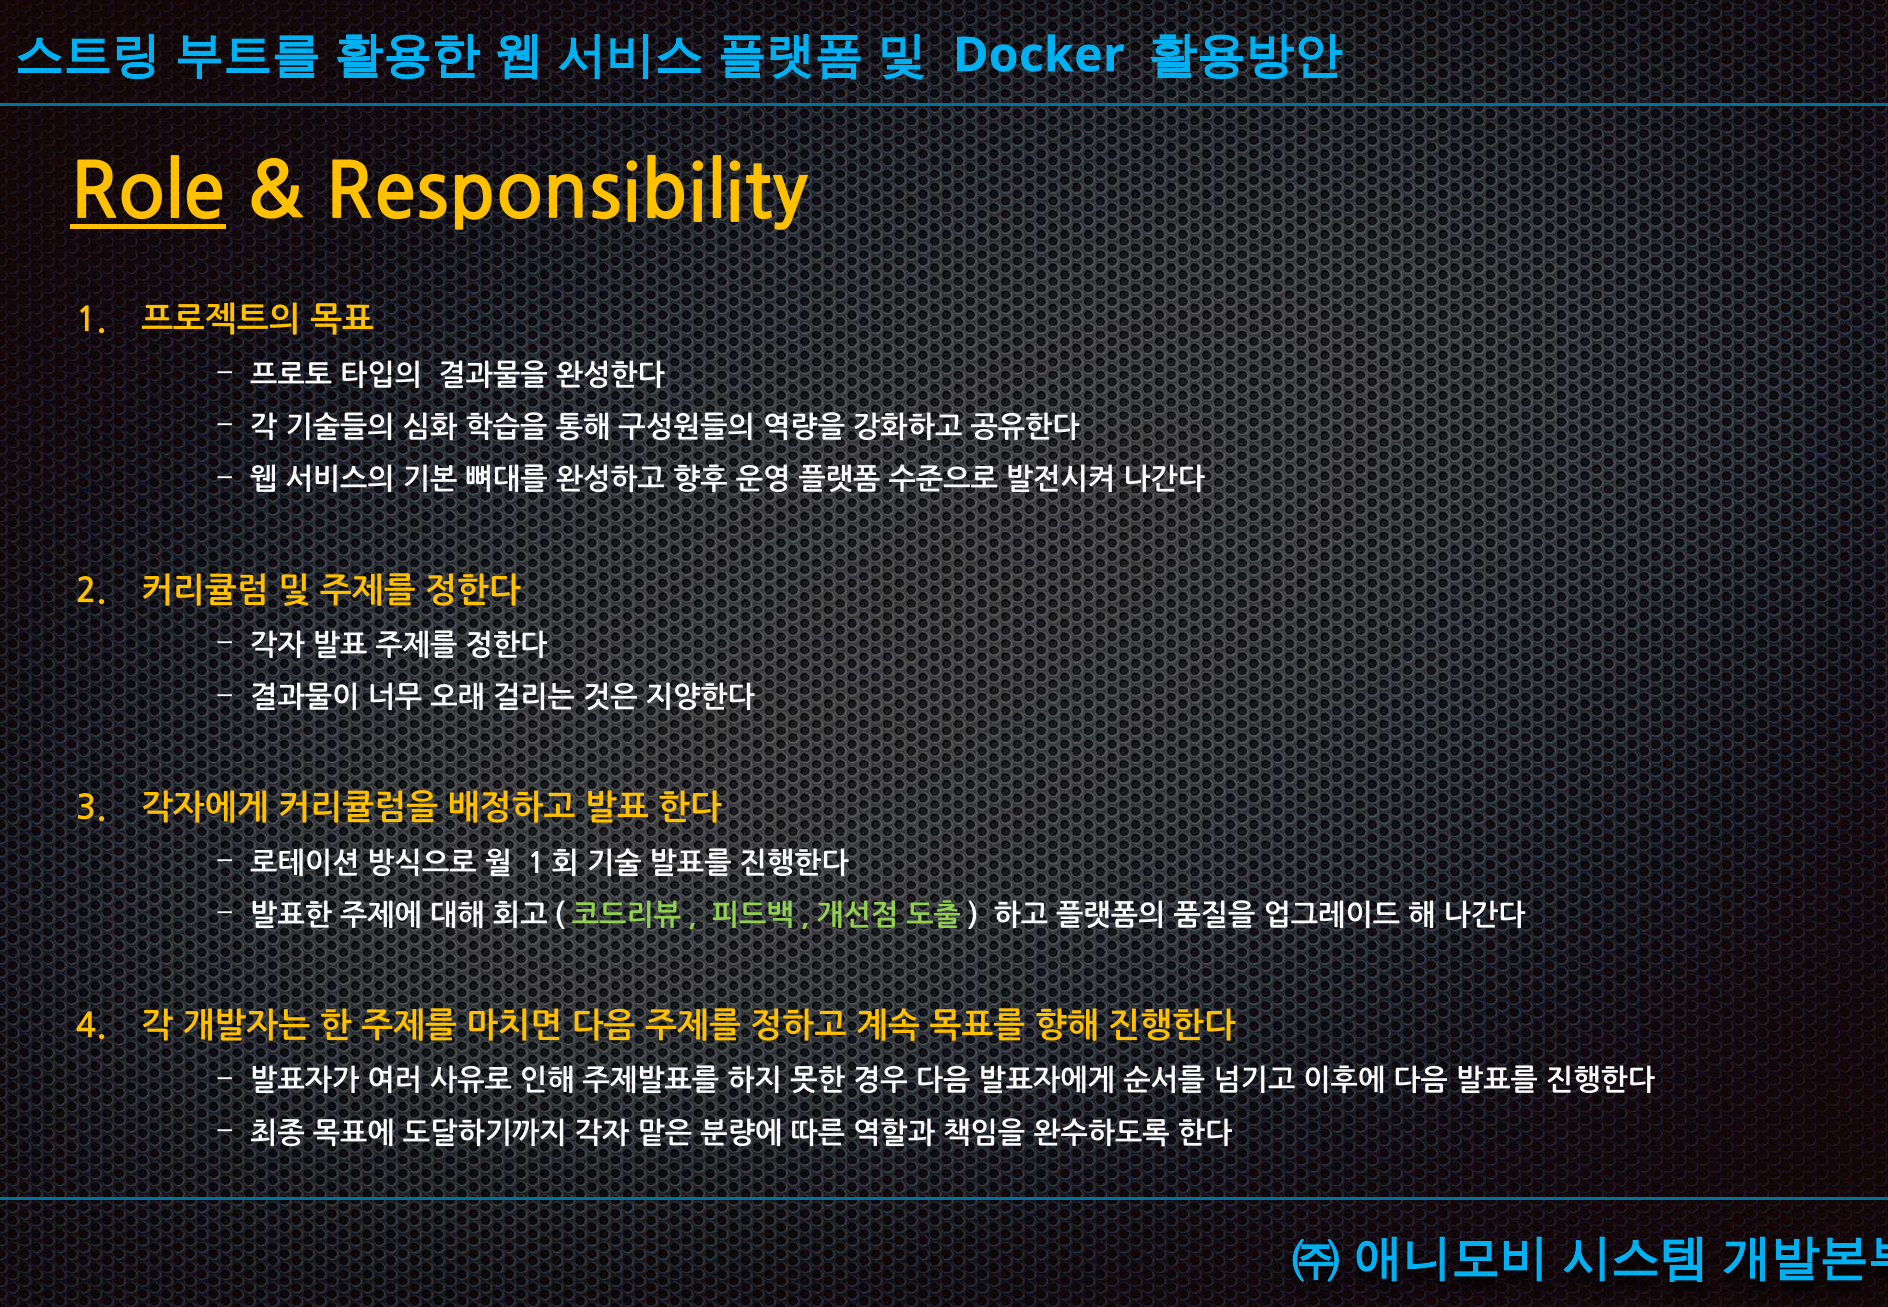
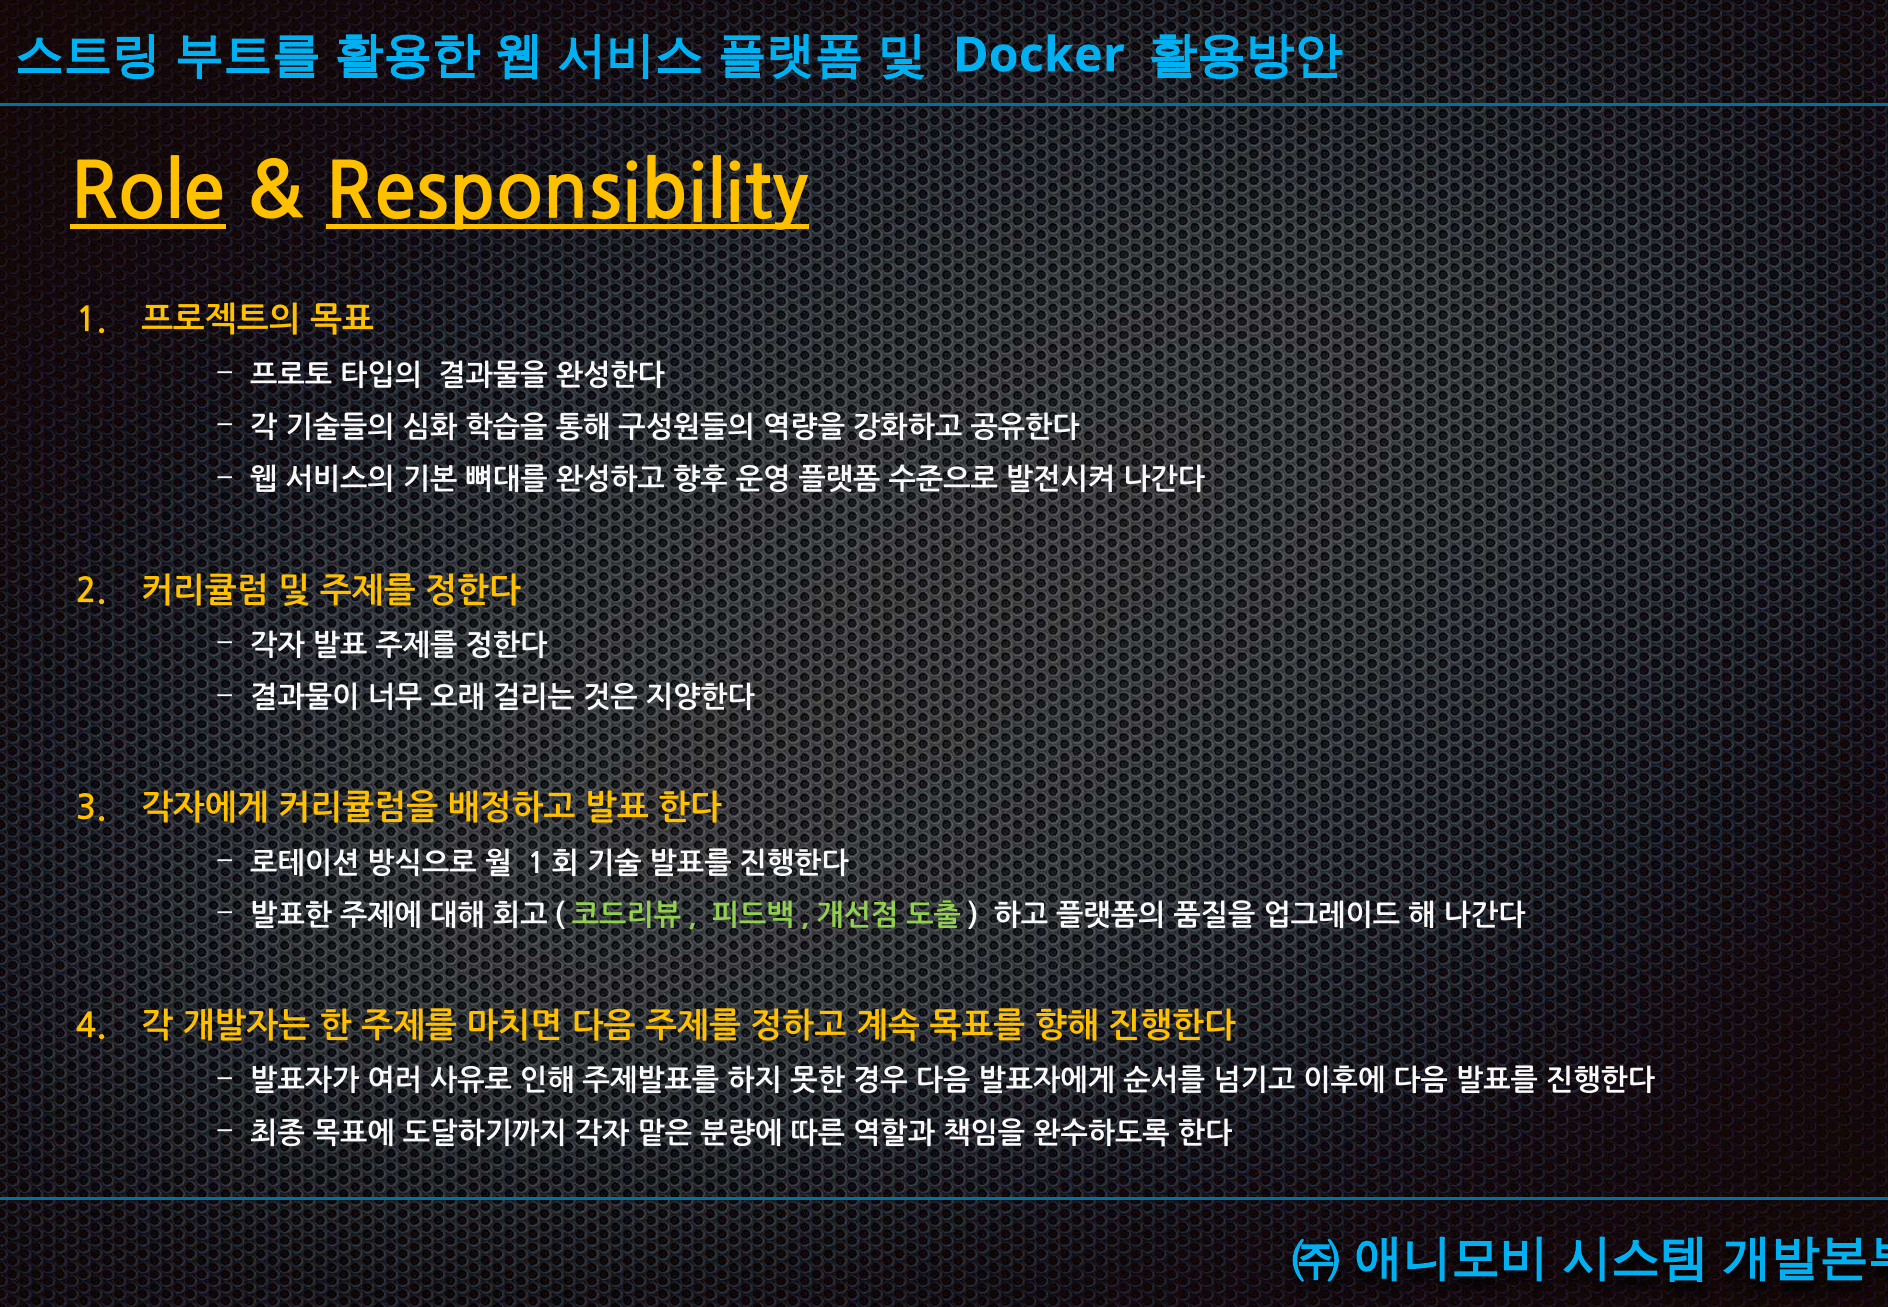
Responsibility underline: none -> present (567, 193)
